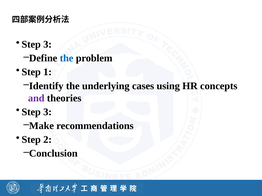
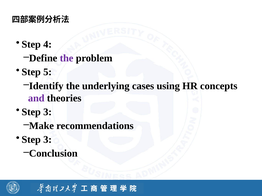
3: 3 -> 4 (48, 44)
the colour: blue -> purple (67, 58)
1: 1 -> 5 (48, 72)
2: 2 -> 3 (48, 140)
